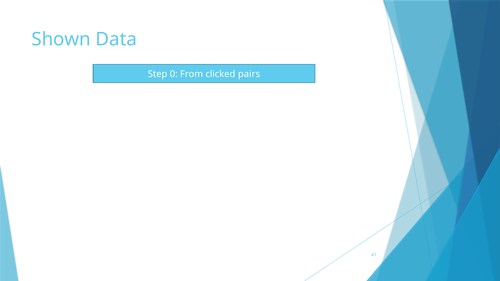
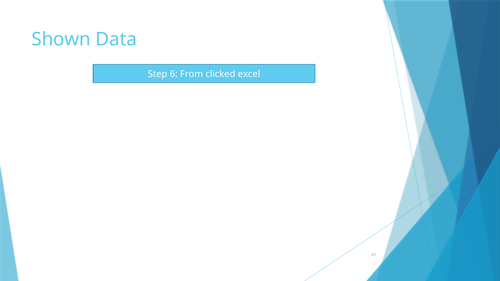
0: 0 -> 6 (174, 74)
pairs: pairs -> excel (249, 74)
